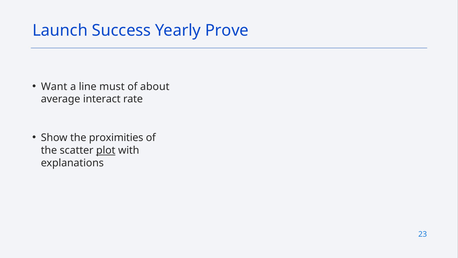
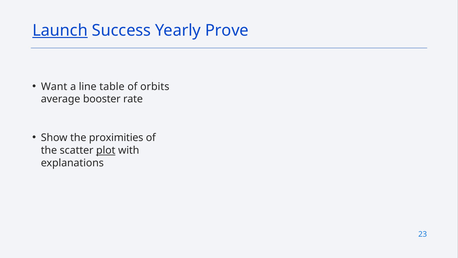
Launch underline: none -> present (60, 31)
must: must -> table (112, 86)
about: about -> orbits (155, 86)
interact: interact -> booster (102, 99)
